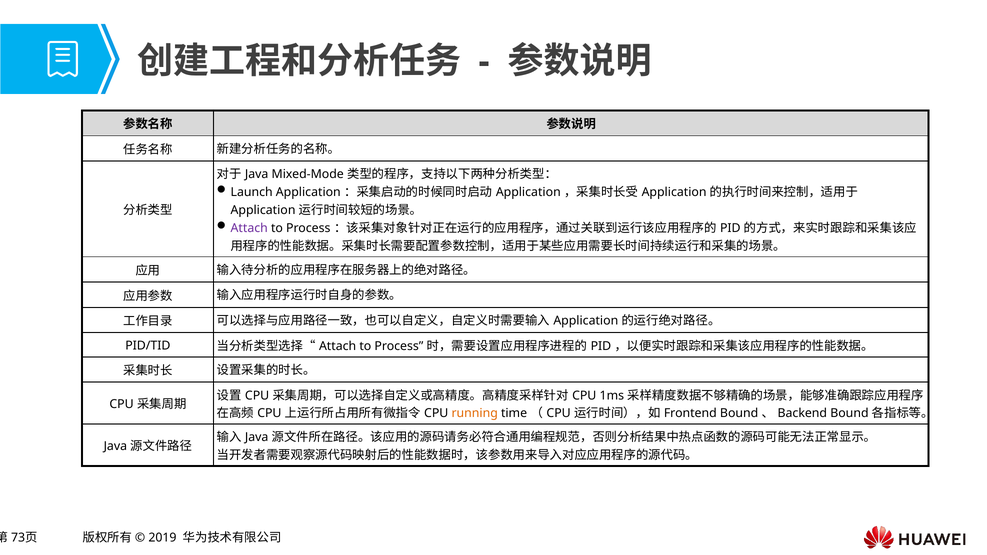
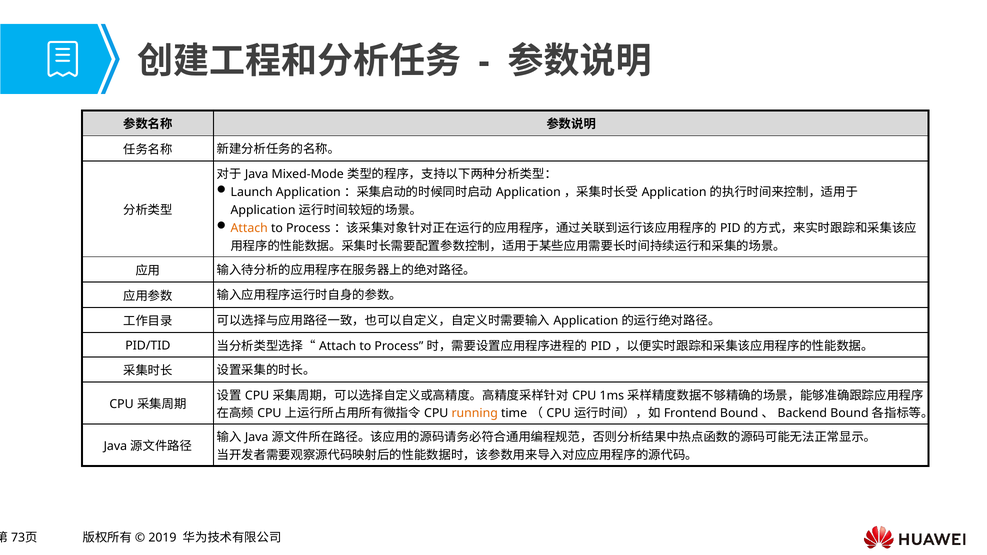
Attach colour: purple -> orange (249, 228)
